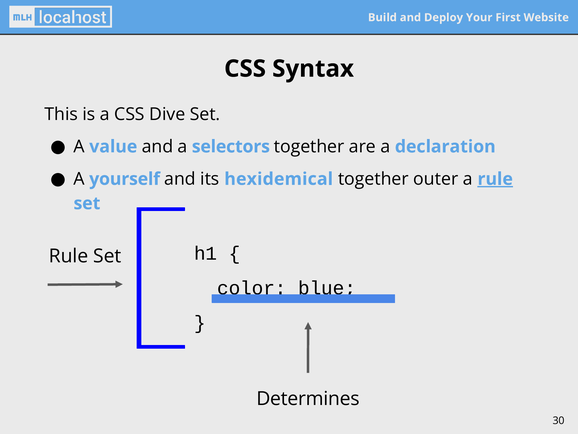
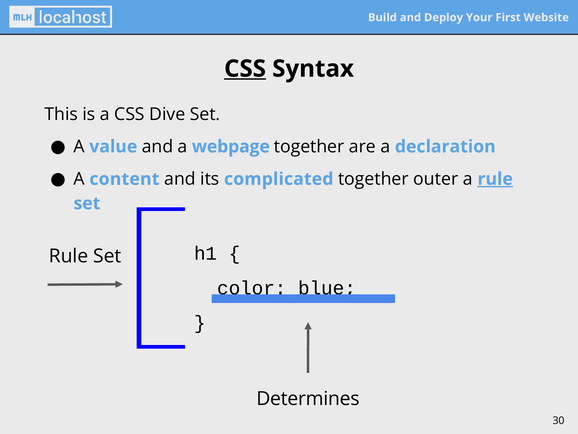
CSS underline: none -> present (245, 69)
selectors: selectors -> webpage (231, 146)
yourself: yourself -> content (124, 179)
hexidemical: hexidemical -> complicated (279, 179)
